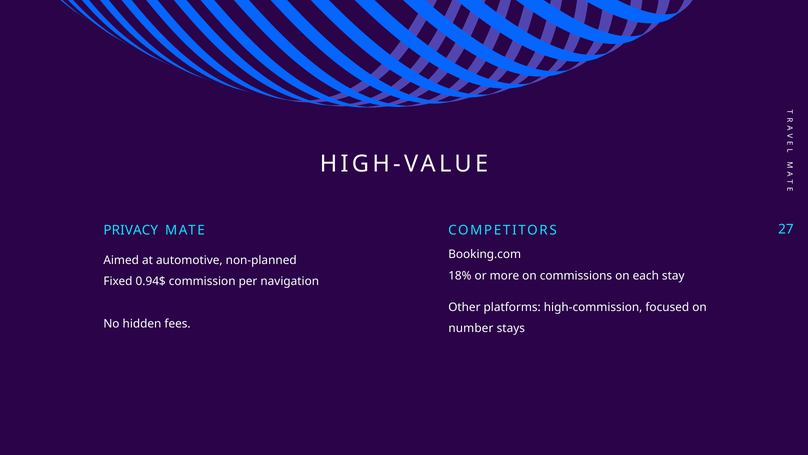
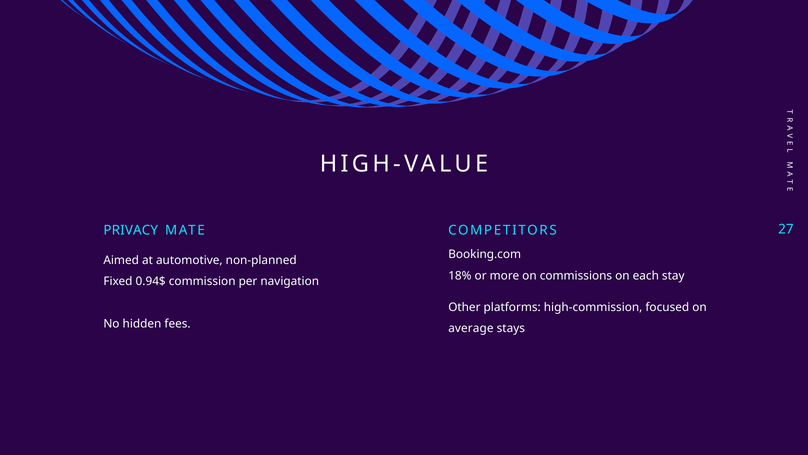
number: number -> average (471, 328)
